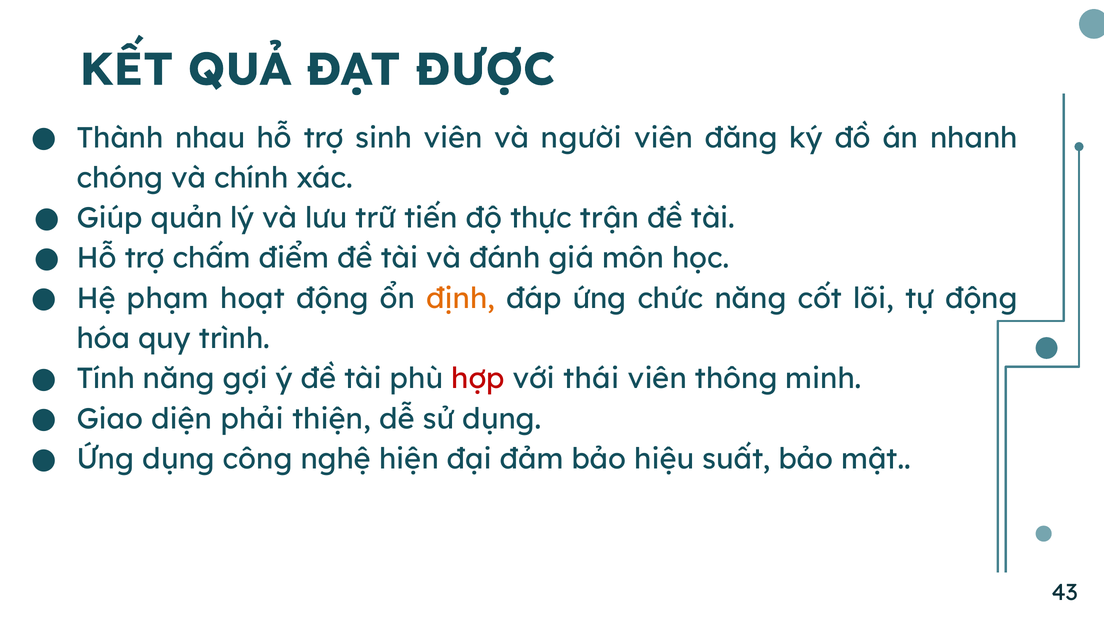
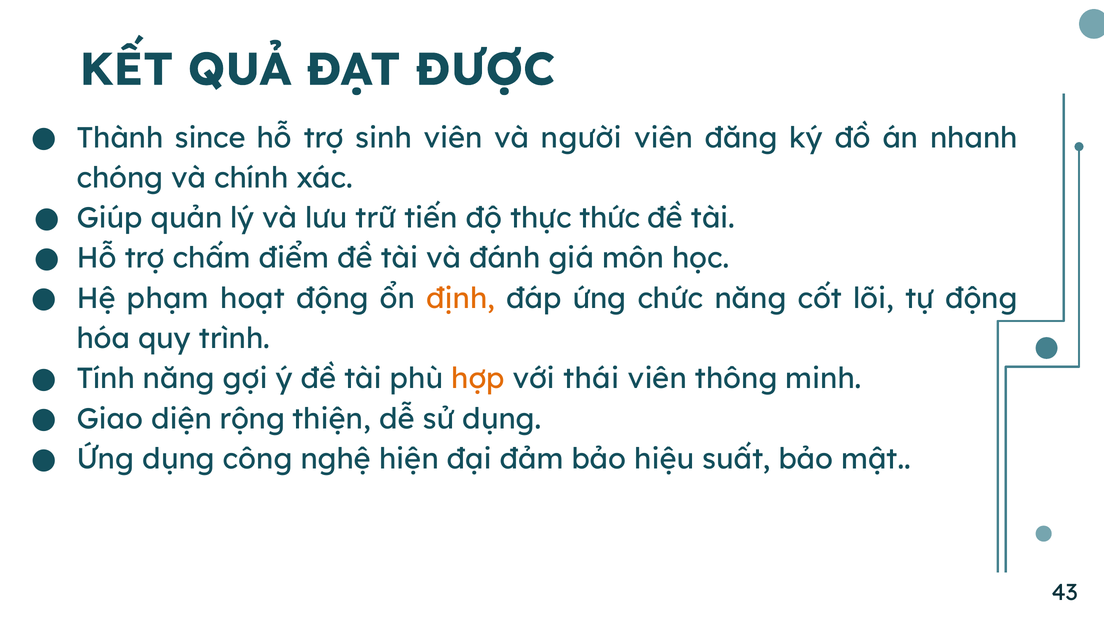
nhau: nhau -> since (210, 138)
trận: trận -> thức (610, 218)
hợp colour: red -> orange (478, 379)
phải: phải -> rộng (252, 419)
